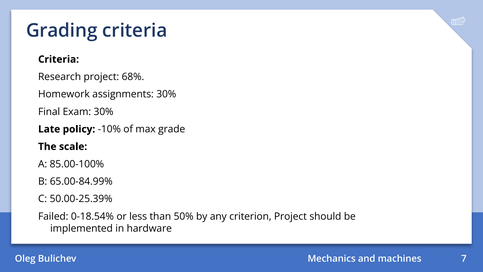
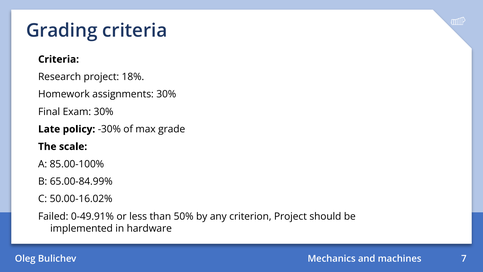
68%: 68% -> 18% (133, 77)
-10%: -10% -> -30% (109, 129)
50.00-25.39%: 50.00-25.39% -> 50.00-16.02% (81, 199)
0-18.54%: 0-18.54% -> 0-49.91% (92, 216)
